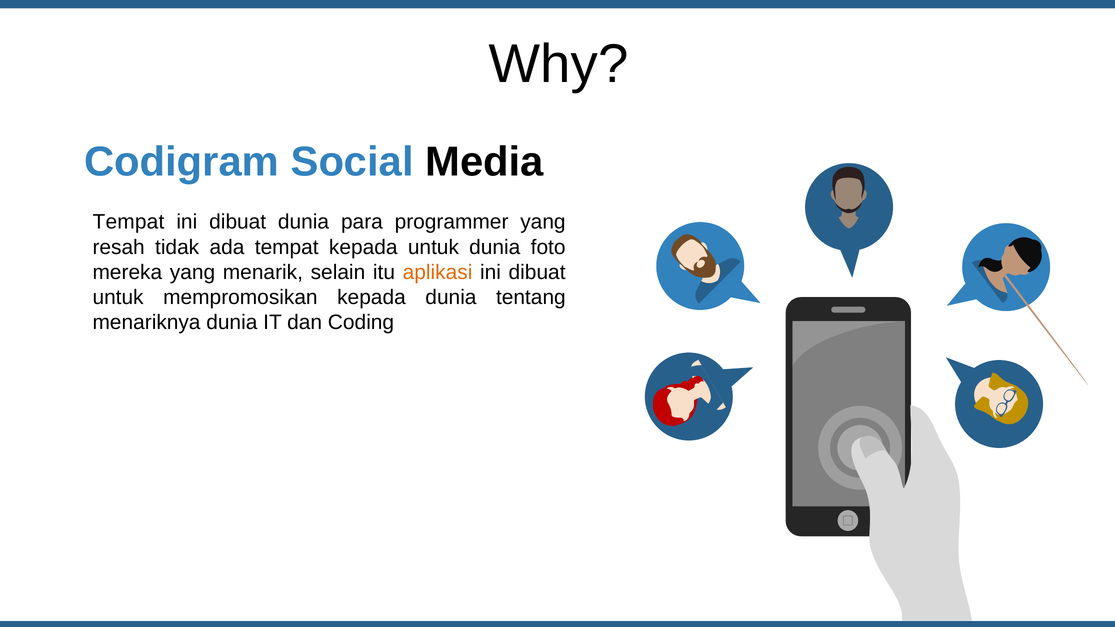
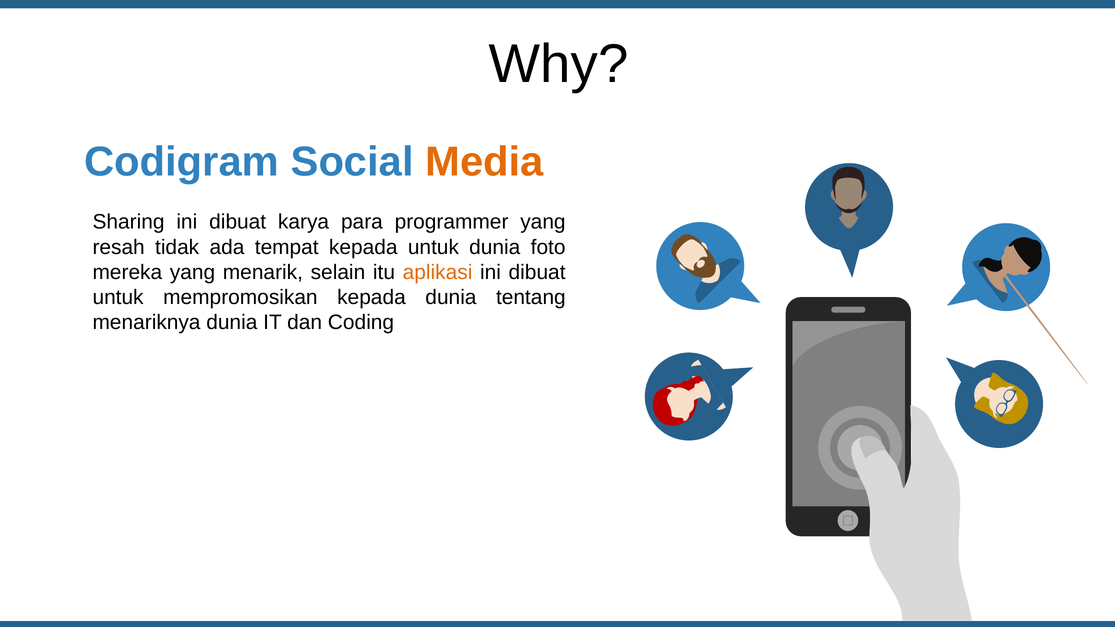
Media colour: black -> orange (484, 162)
Tempat: Tempat -> Sharing (129, 222)
dibuat dunia: dunia -> karya (304, 222)
